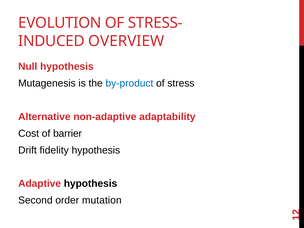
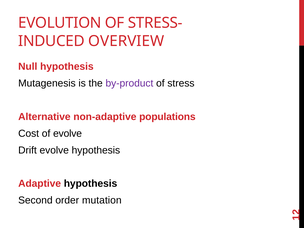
by-product colour: blue -> purple (129, 83)
adaptability: adaptability -> populations (167, 117)
of barrier: barrier -> evolve (68, 133)
Drift fidelity: fidelity -> evolve (54, 150)
